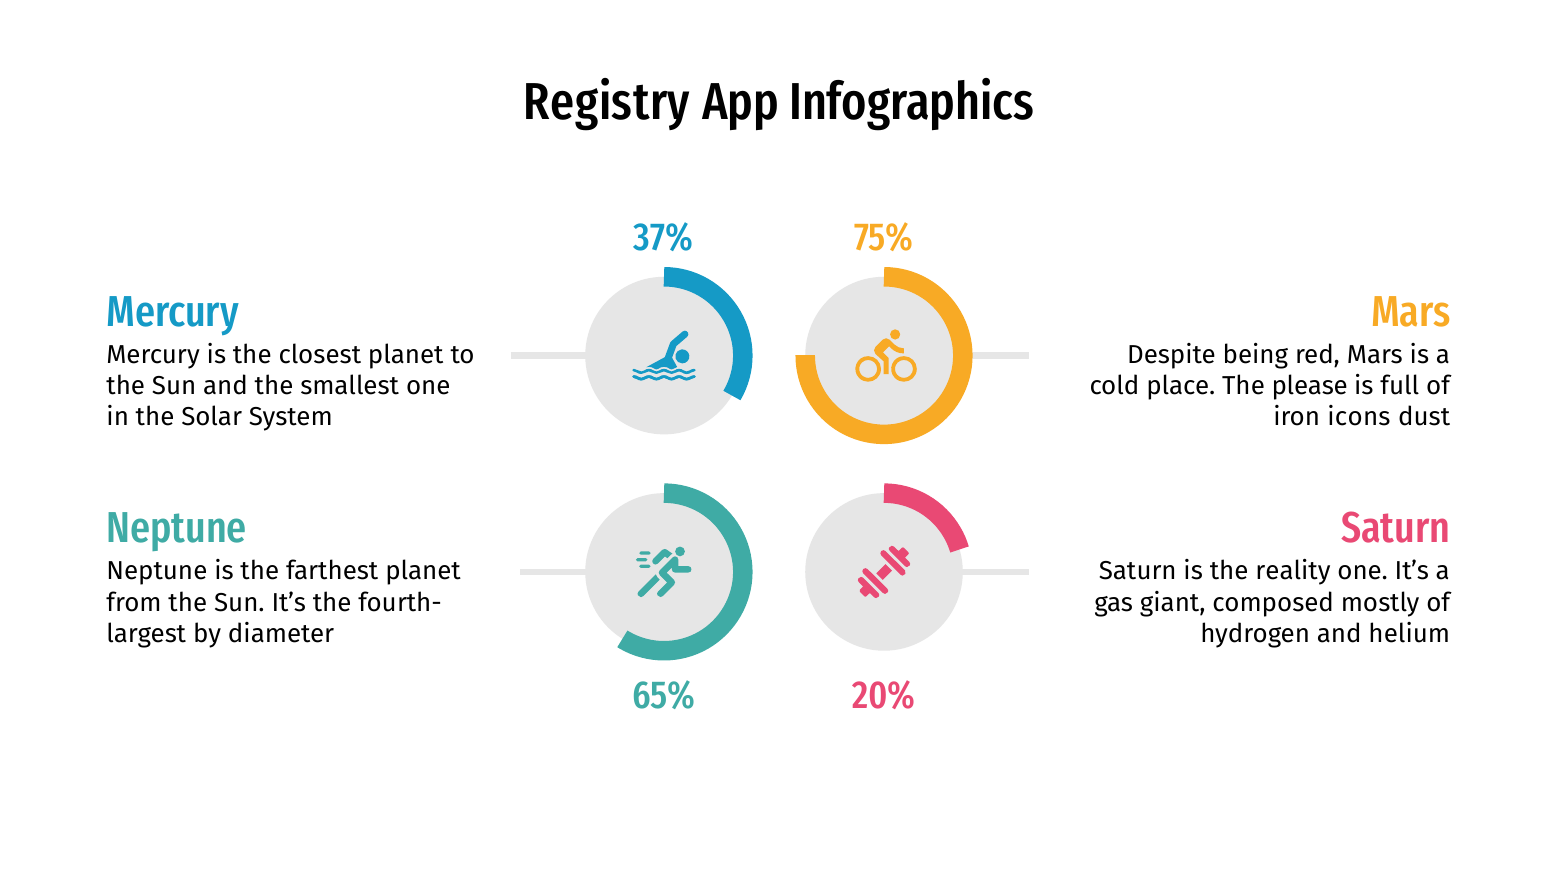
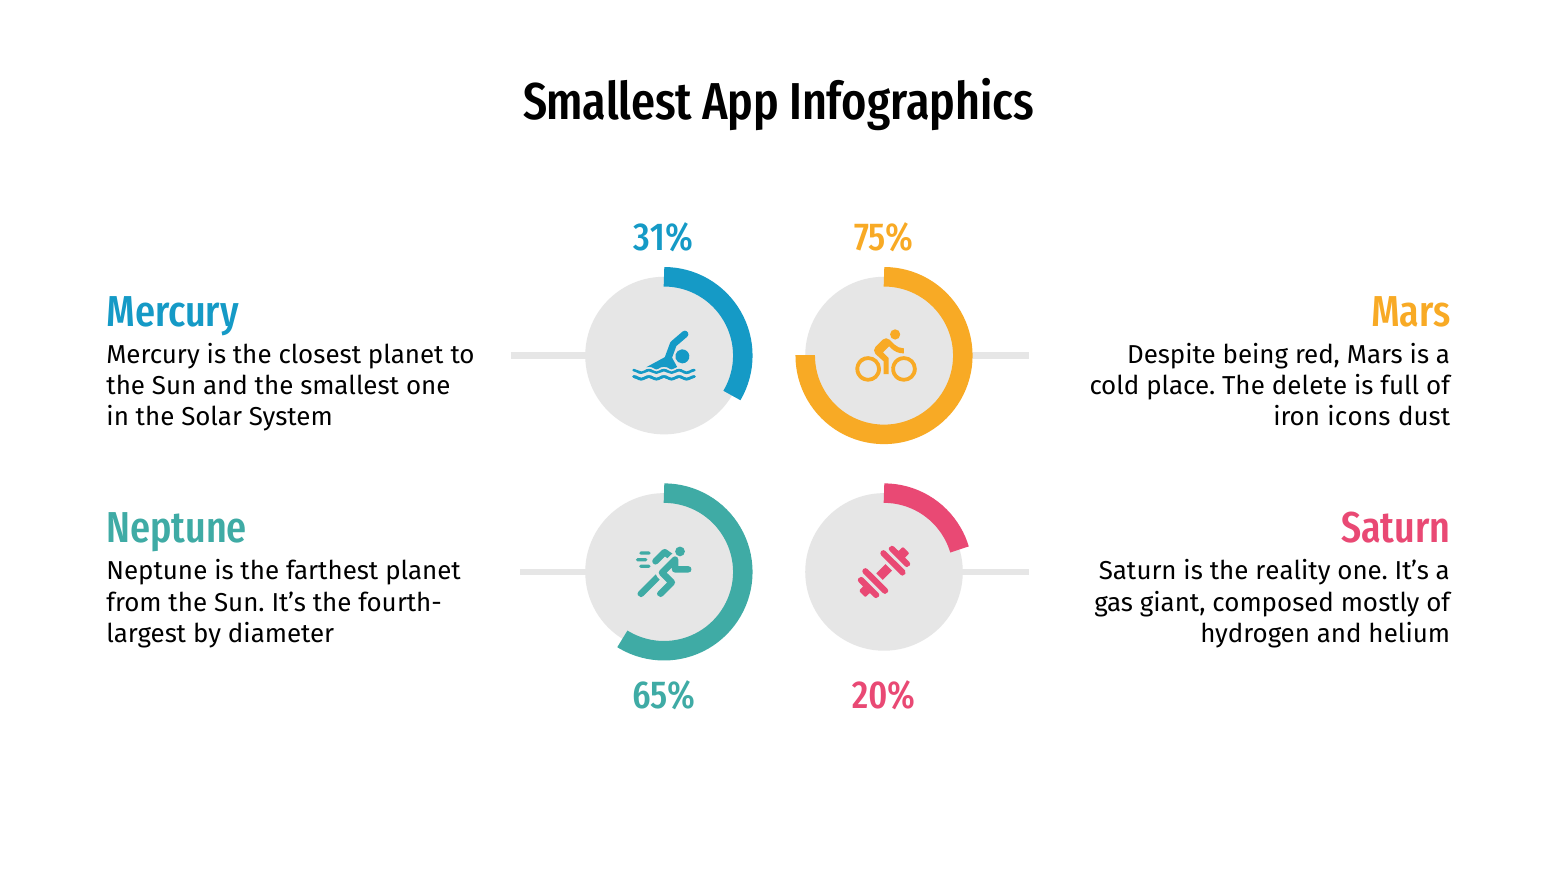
Registry: Registry -> Smallest (607, 102)
37%: 37% -> 31% (664, 238)
please: please -> delete (1309, 386)
